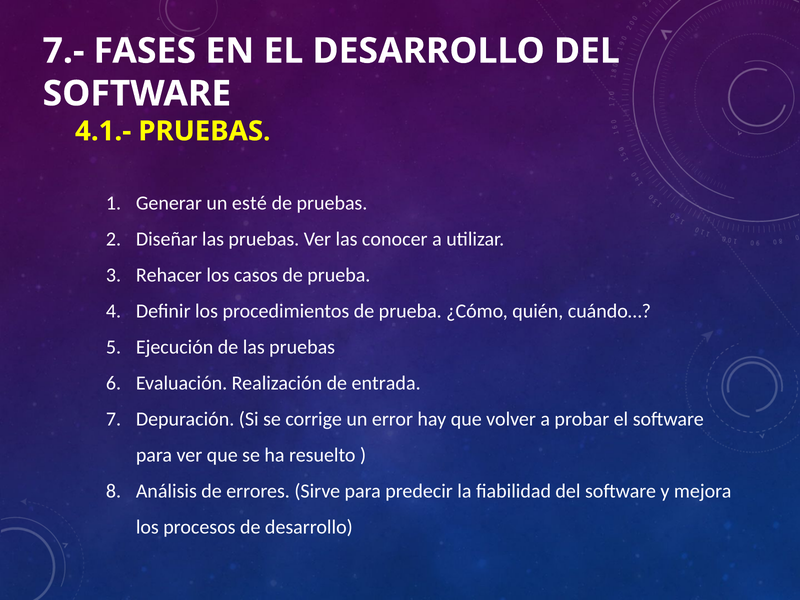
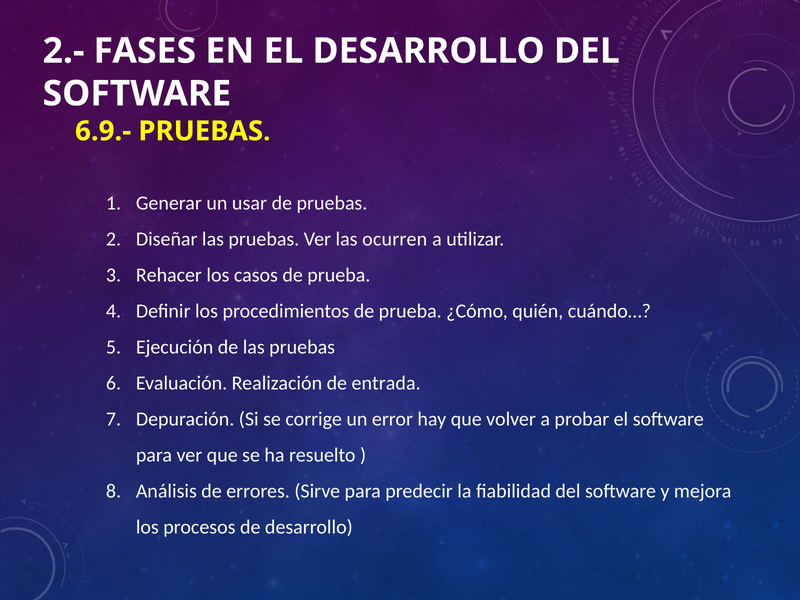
7.-: 7.- -> 2.- (63, 51)
4.1.-: 4.1.- -> 6.9.- (103, 131)
esté: esté -> usar (249, 203)
conocer: conocer -> ocurren (395, 239)
